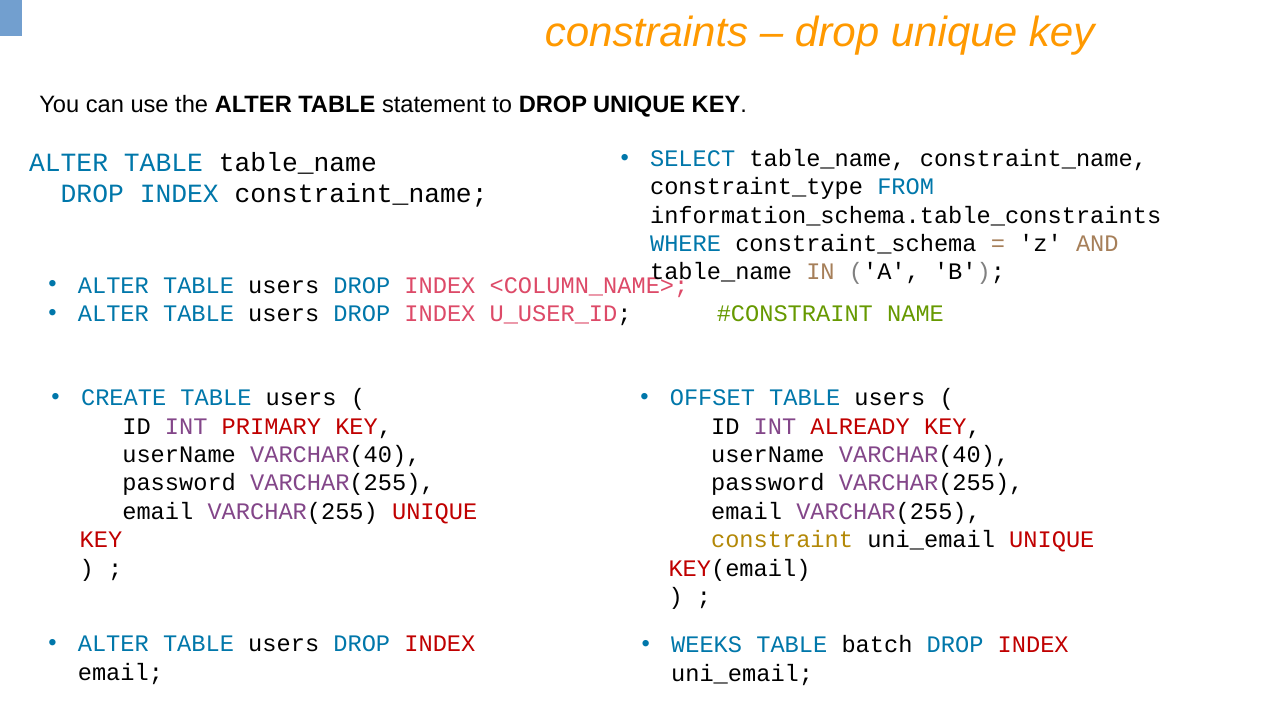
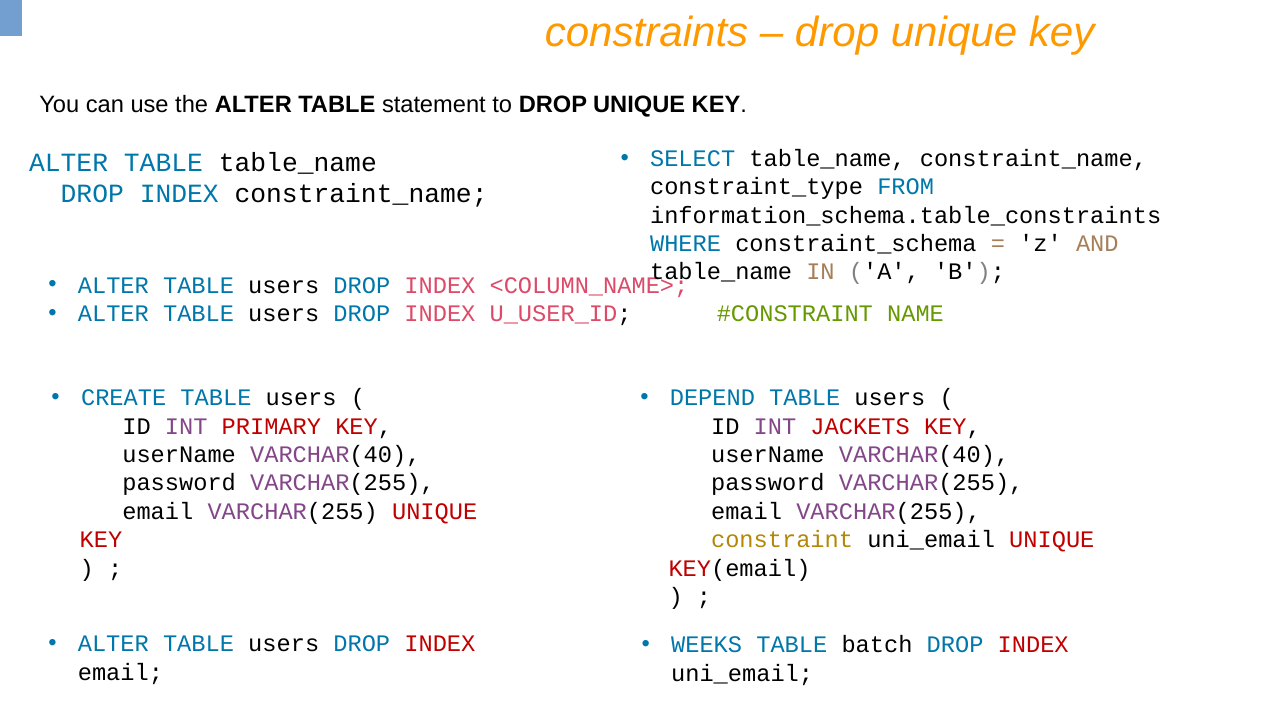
OFFSET: OFFSET -> DEPEND (712, 398)
ALREADY: ALREADY -> JACKETS (860, 426)
